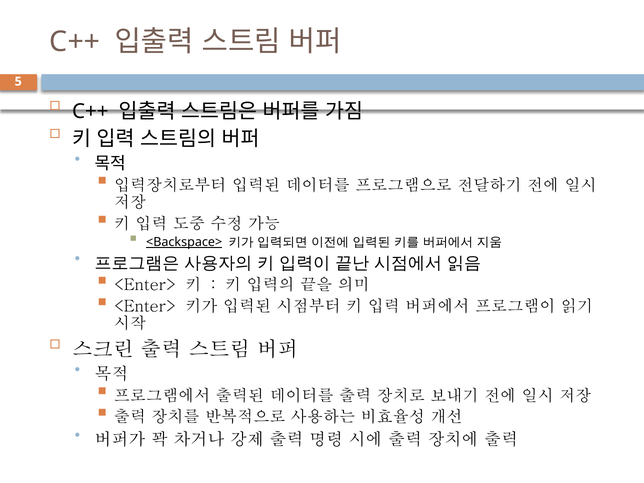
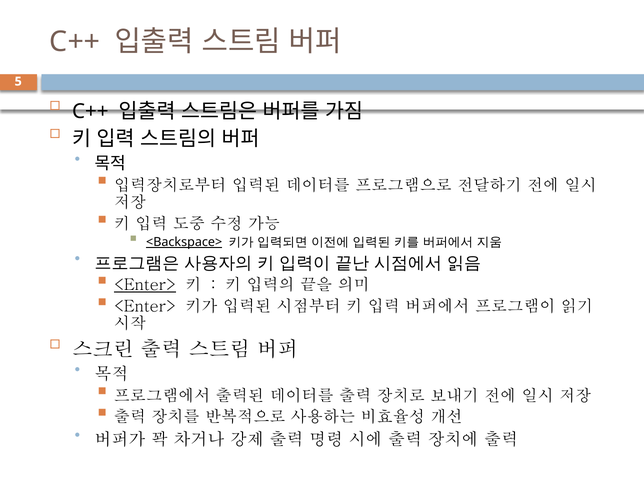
<Enter> underline: none -> present (145, 285)
